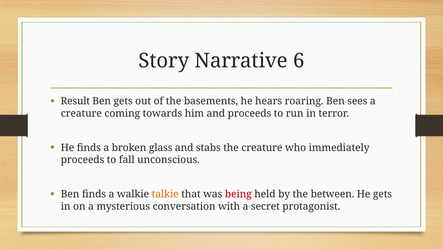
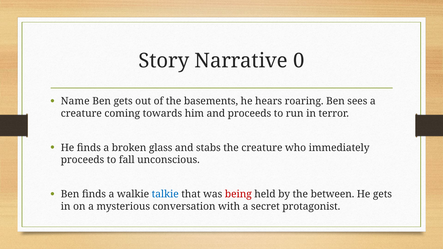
6: 6 -> 0 (299, 61)
Result: Result -> Name (75, 101)
talkie colour: orange -> blue (165, 194)
